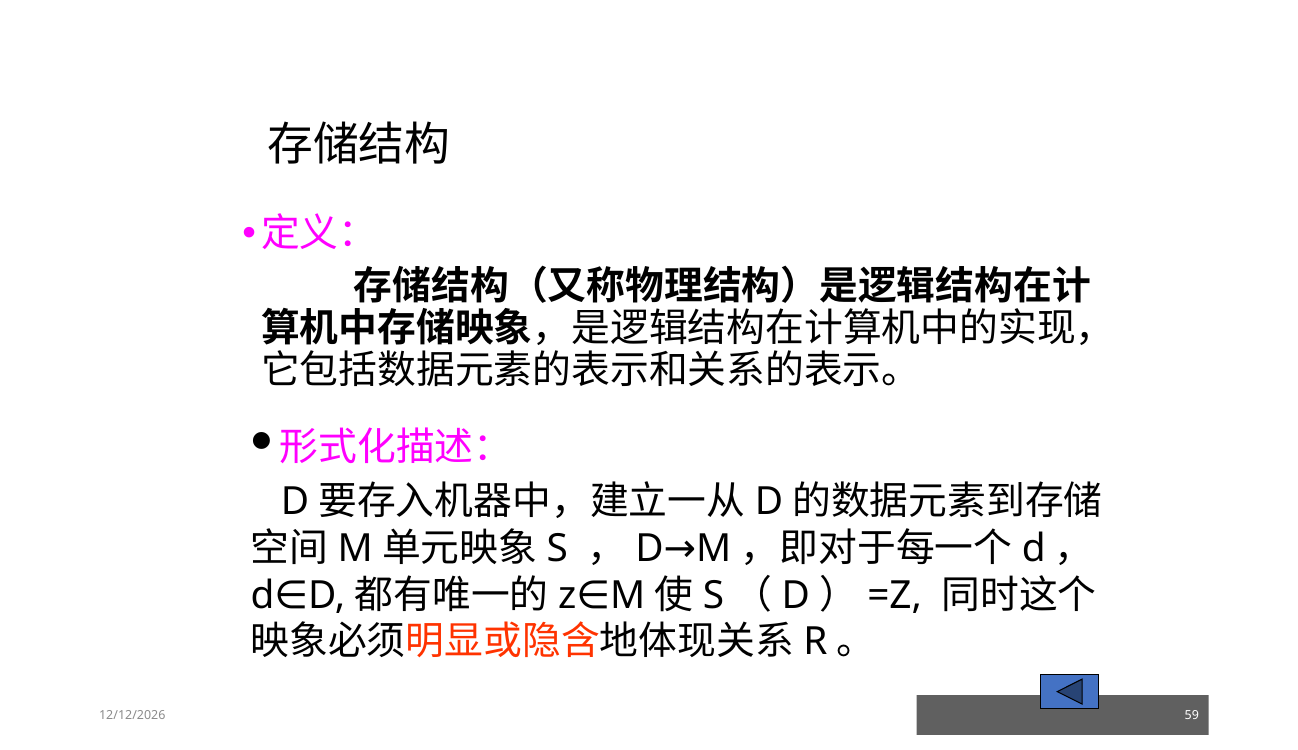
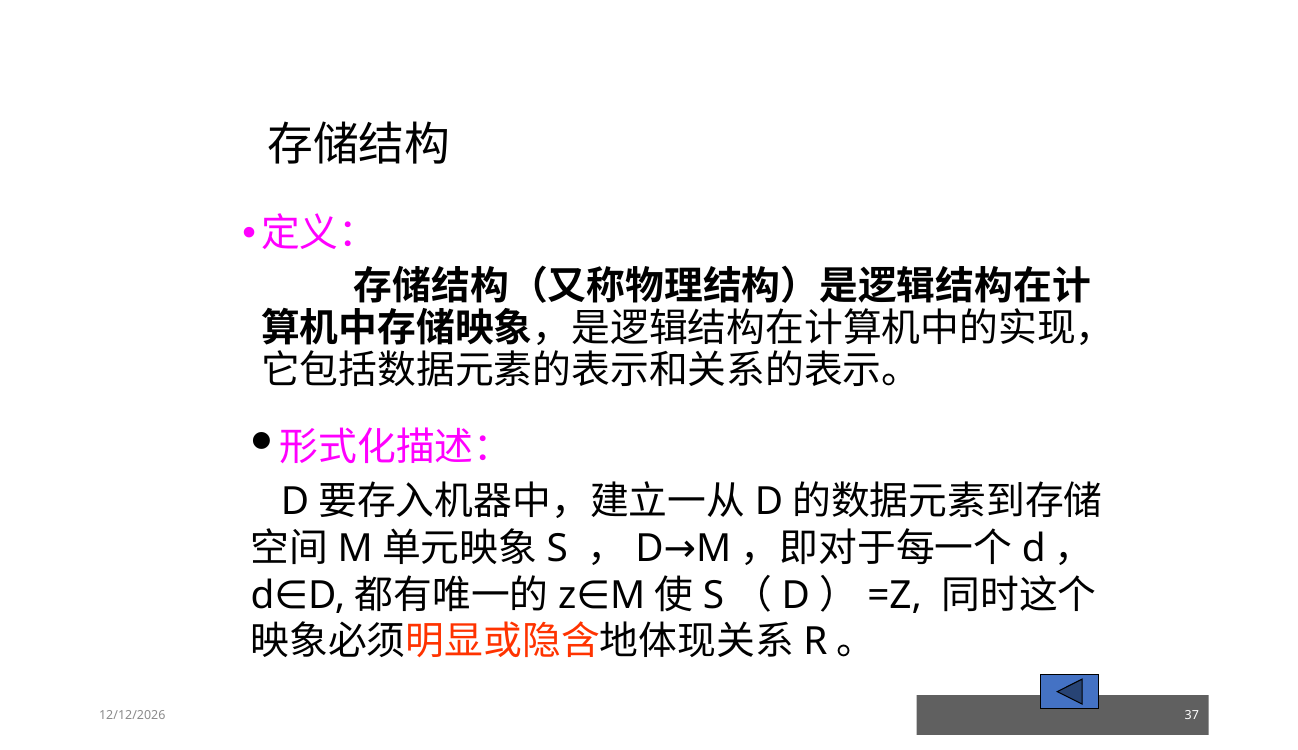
59: 59 -> 37 (1192, 715)
